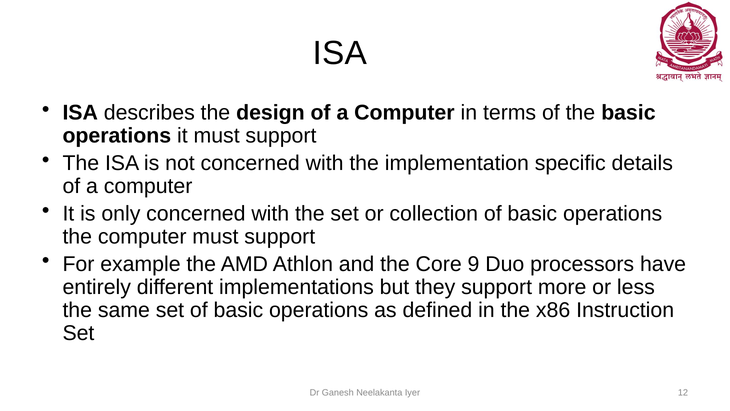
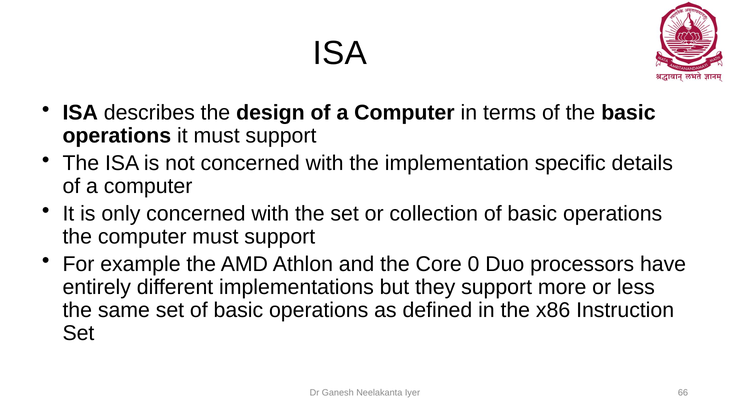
9: 9 -> 0 (474, 264)
12: 12 -> 66 (683, 392)
